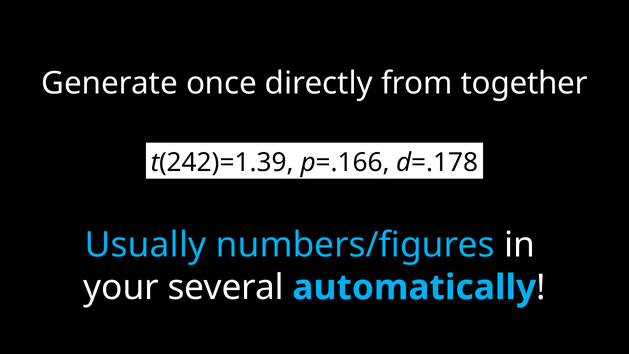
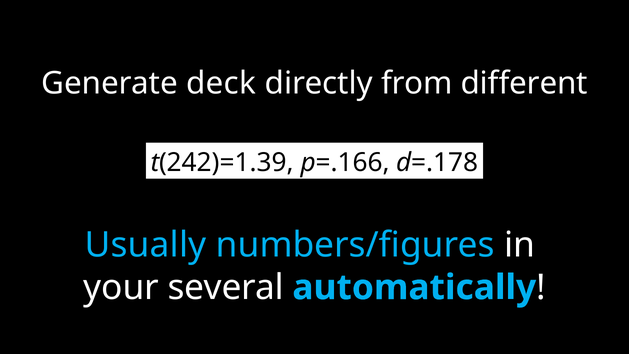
once: once -> deck (221, 83)
together: together -> different (524, 83)
